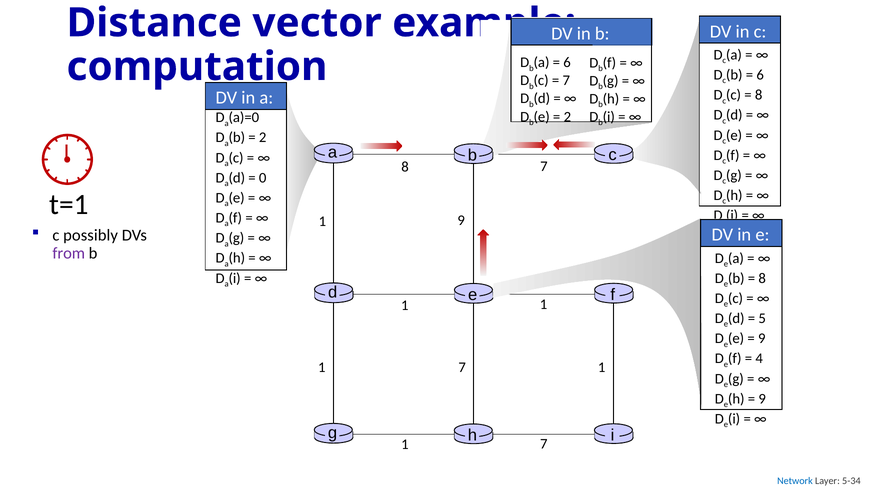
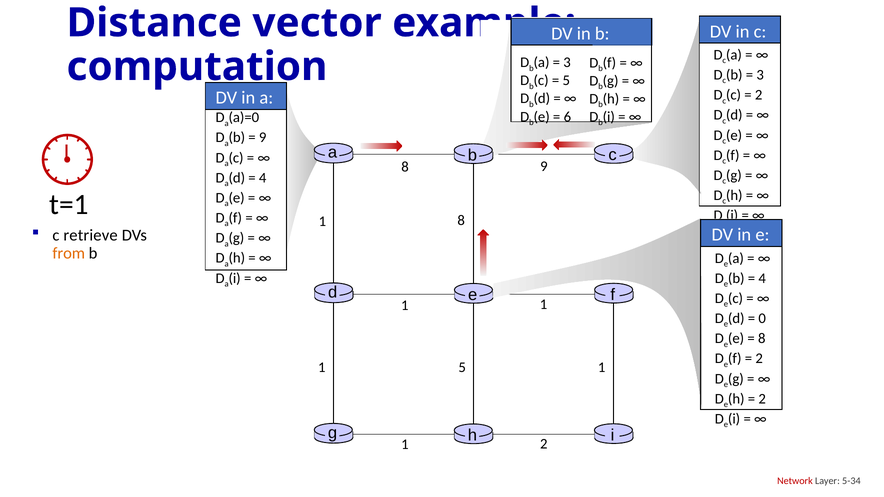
6: 6 -> 3 (567, 63)
6: 6 -> 3 (760, 75)
7: 7 -> 5 (566, 81)
8: 8 -> 2 (759, 95)
2: 2 -> 6 (567, 117)
2: 2 -> 9 (263, 138)
8 7: 7 -> 9 (544, 166)
0: 0 -> 4 (263, 178)
1 9: 9 -> 8 (461, 221)
possibly: possibly -> retrieve (91, 235)
from colour: purple -> orange (69, 253)
8: 8 -> 4 (762, 278)
5: 5 -> 0 (762, 319)
9: 9 -> 8 (762, 339)
4: 4 -> 2 (759, 359)
7: 7 -> 5 (462, 368)
9: 9 -> 2 (762, 399)
7: 7 -> 2 (544, 444)
Network colour: blue -> red (795, 481)
